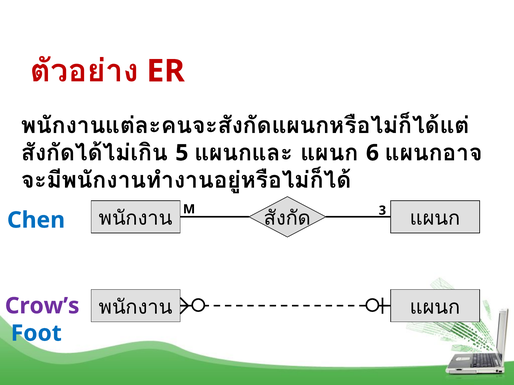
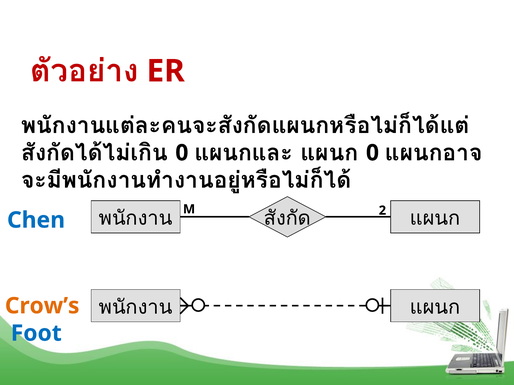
5: 5 -> 0 (182, 153)
6: 6 -> 0 (372, 153)
3: 3 -> 2 (382, 211)
Crow’s colour: purple -> orange (42, 306)
